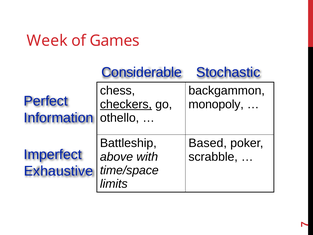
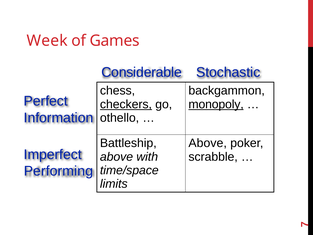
monopoly underline: none -> present (216, 104)
Based: Based -> Above (208, 143)
Exhaustive: Exhaustive -> Performing (58, 171)
